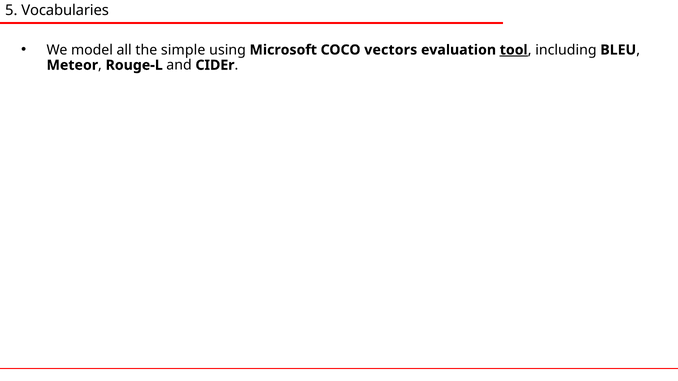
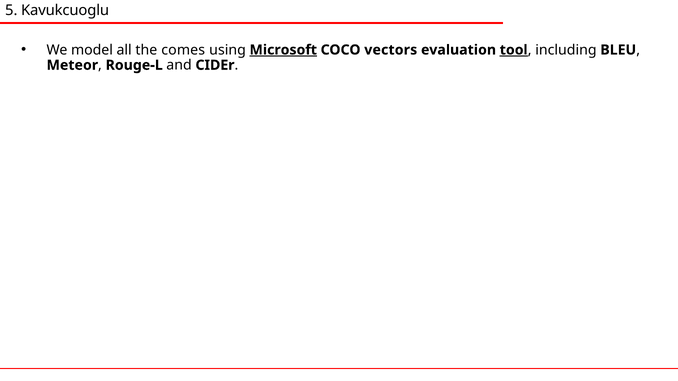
Vocabularies: Vocabularies -> Kavukcuoglu (65, 10)
simple: simple -> comes (183, 50)
Microsoft underline: none -> present (283, 50)
